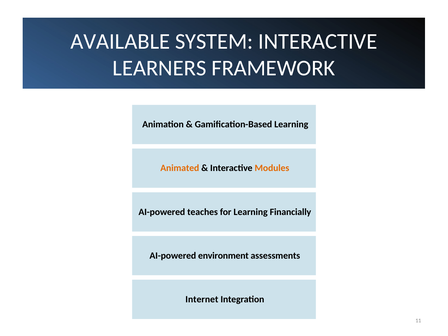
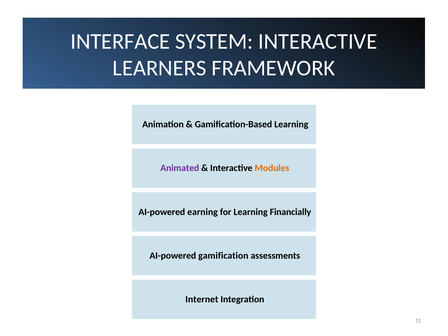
AVAILABLE: AVAILABLE -> INTERFACE (120, 41)
Animated colour: orange -> purple (180, 168)
teaches: teaches -> earning (203, 212)
environment: environment -> gamification (223, 256)
